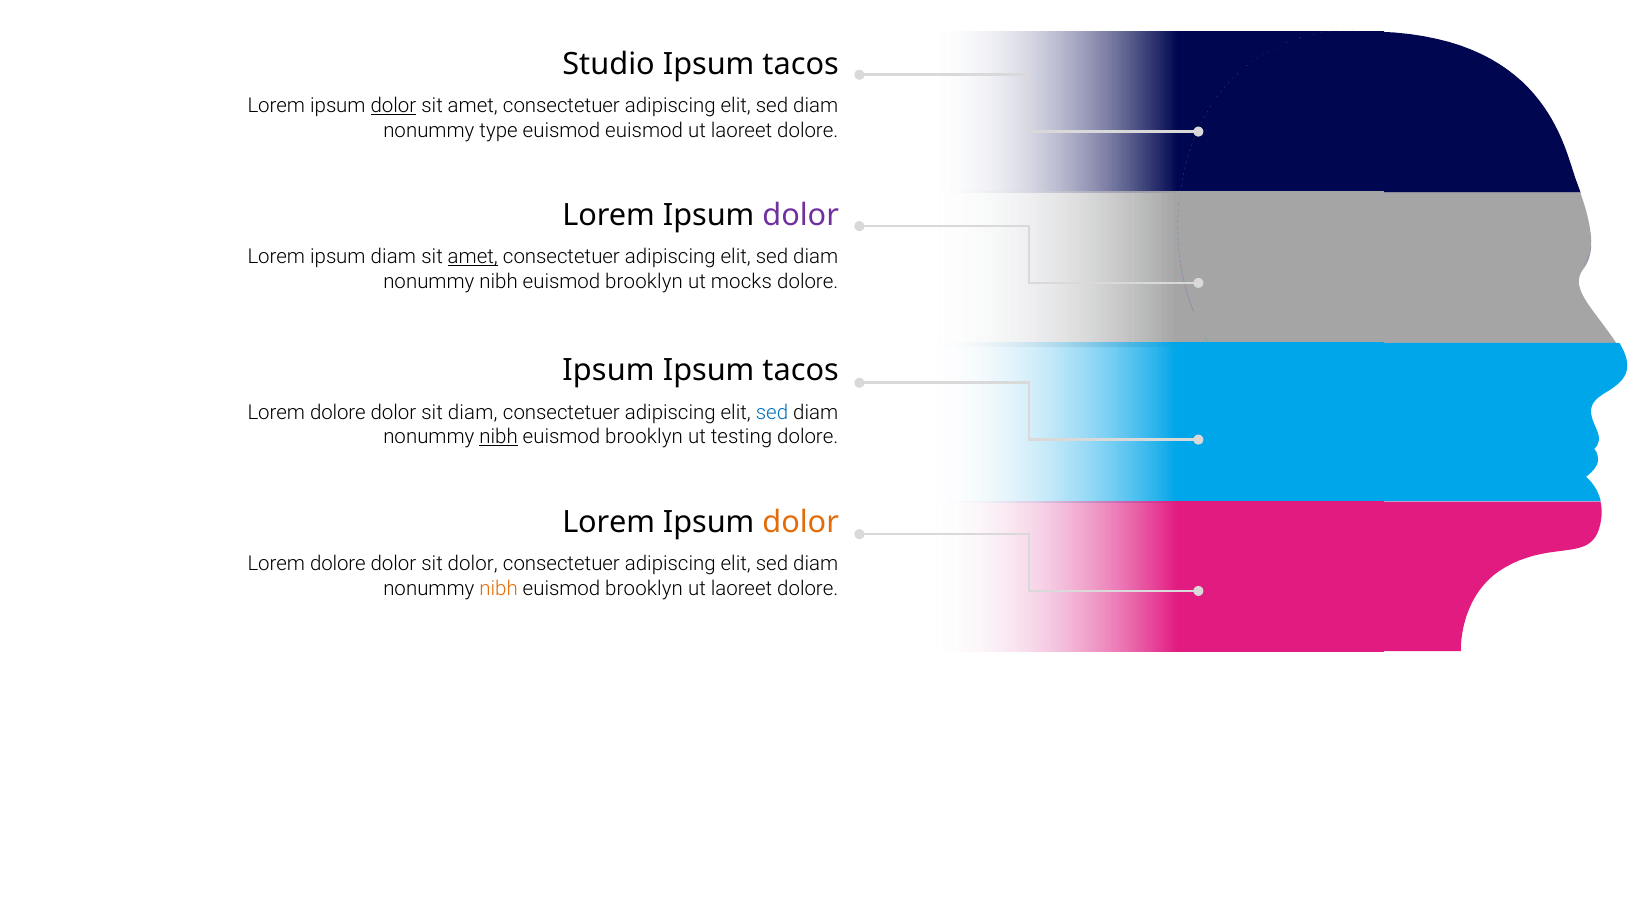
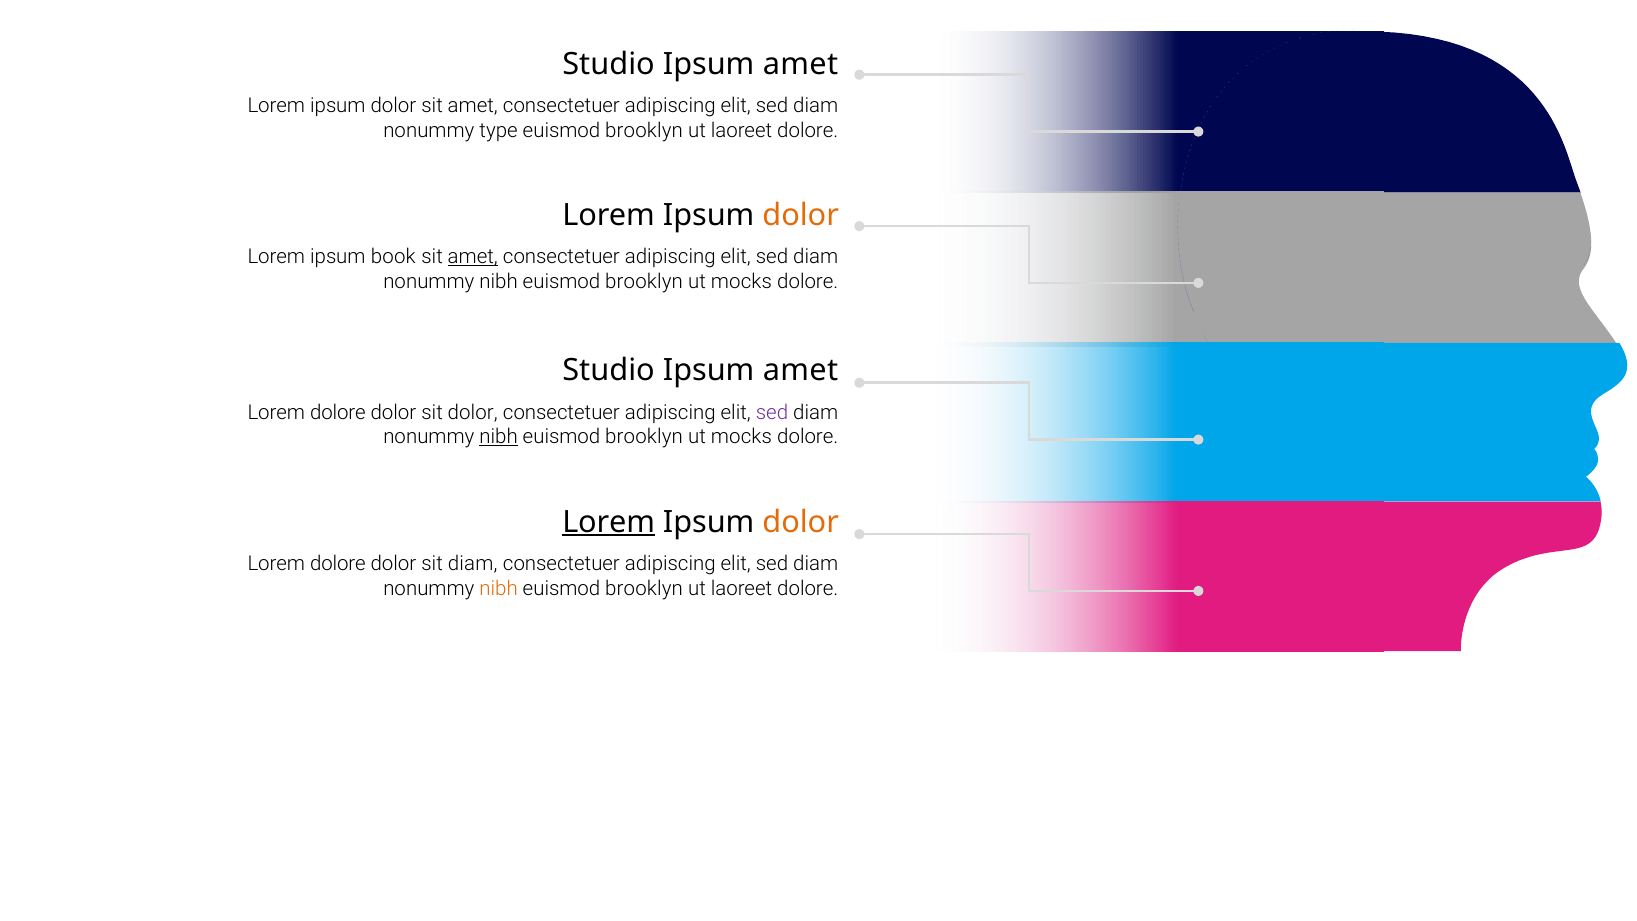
tacos: tacos -> amet (801, 64)
dolor underline: present -> none (393, 106)
euismod: euismod -> brooklyn (644, 130)
dolor colour: purple -> orange (801, 215)
ipsum diam: diam -> book (393, 257)
Ipsum: Ipsum -> Studio (609, 371)
tacos: tacos -> amet (801, 371)
sit diam: diam -> dolor (473, 412)
sed colour: blue -> purple (772, 412)
testing: testing -> mocks (741, 437)
Lorem underline: none -> present (609, 522)
sit dolor: dolor -> diam (473, 564)
